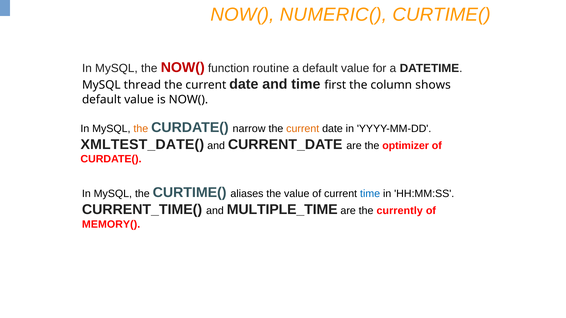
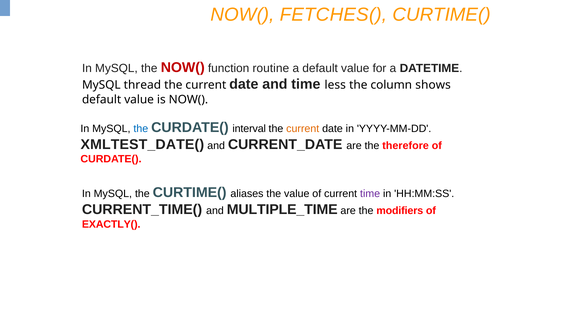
NUMERIC(: NUMERIC( -> FETCHES( (333, 15)
first: first -> less (335, 85)
the colour: orange -> blue (141, 129)
narrow: narrow -> interval (249, 129)
optimizer: optimizer -> therefore (406, 146)
time colour: blue -> purple (370, 194)
currently: currently -> modifiers (400, 211)
MEMORY(: MEMORY( -> EXACTLY( (111, 224)
